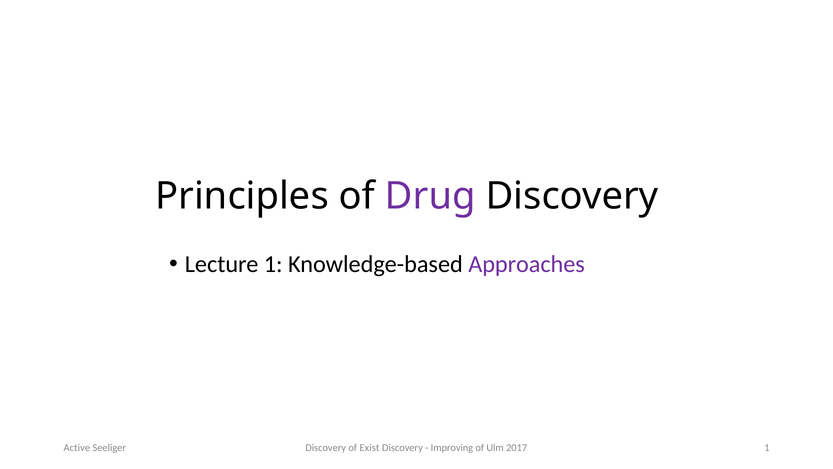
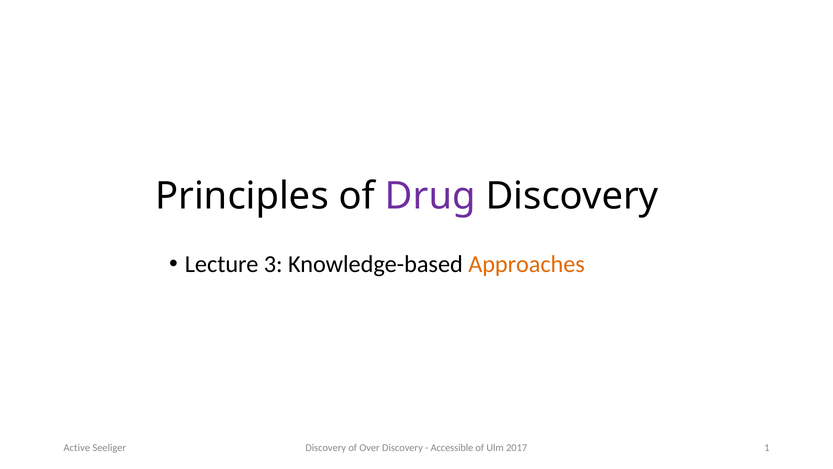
Lecture 1: 1 -> 3 (273, 264)
Approaches colour: purple -> orange (527, 264)
Exist: Exist -> Over (370, 447)
Improving: Improving -> Accessible (452, 447)
